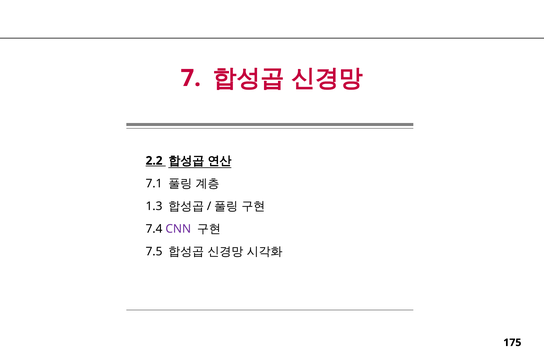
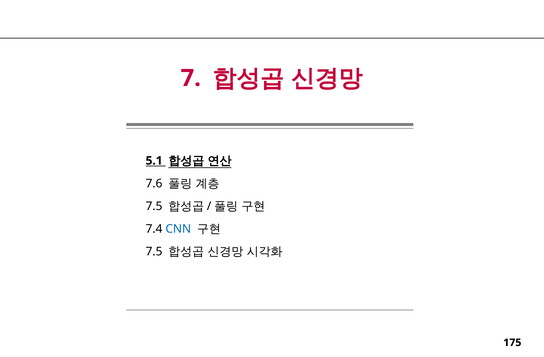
2.2: 2.2 -> 5.1 (154, 161)
7.1: 7.1 -> 7.6 (154, 184)
1.3: 1.3 -> 7.5 (154, 206)
CNN colour: purple -> blue (178, 229)
